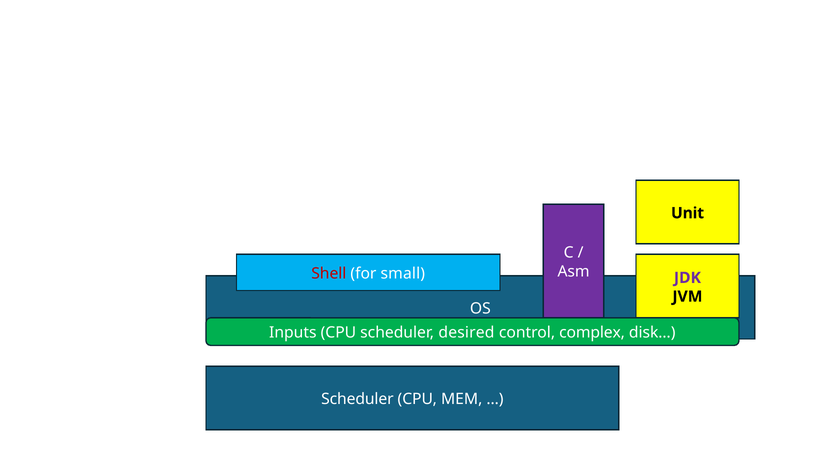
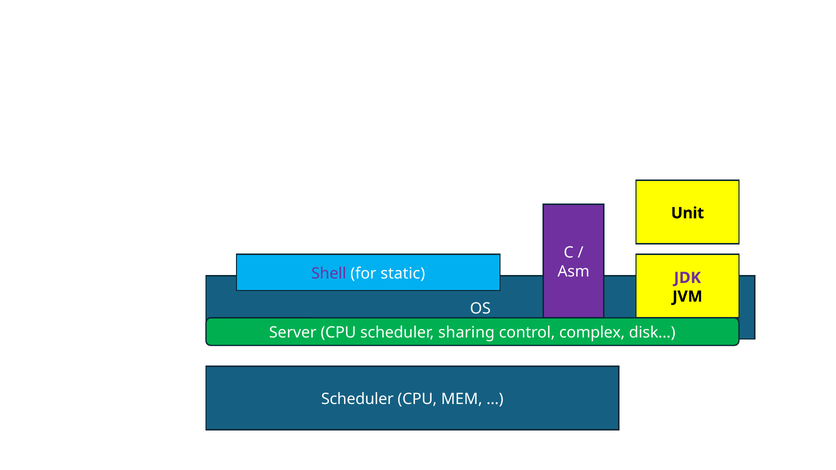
Shell colour: red -> purple (329, 274)
small: small -> static (403, 274)
Inputs: Inputs -> Server (293, 333)
desired: desired -> sharing (466, 333)
